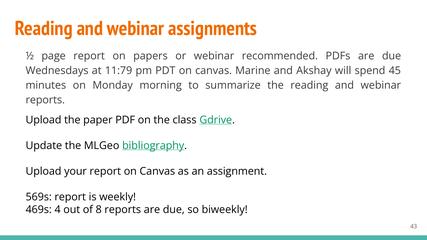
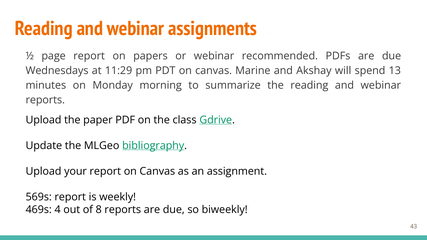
11:79: 11:79 -> 11:29 (119, 71)
45: 45 -> 13 (395, 71)
